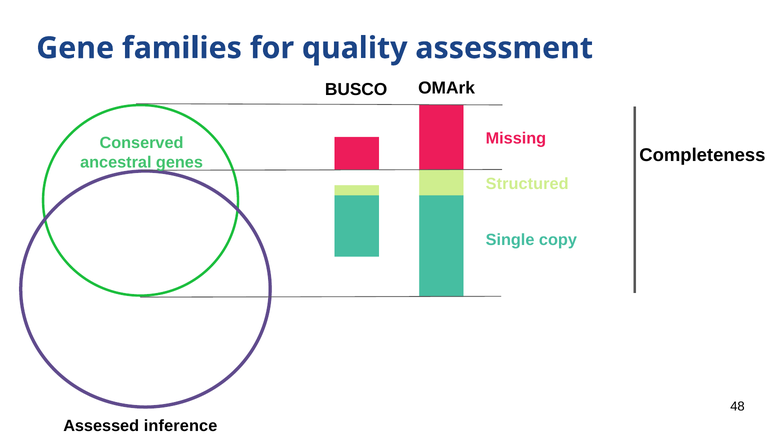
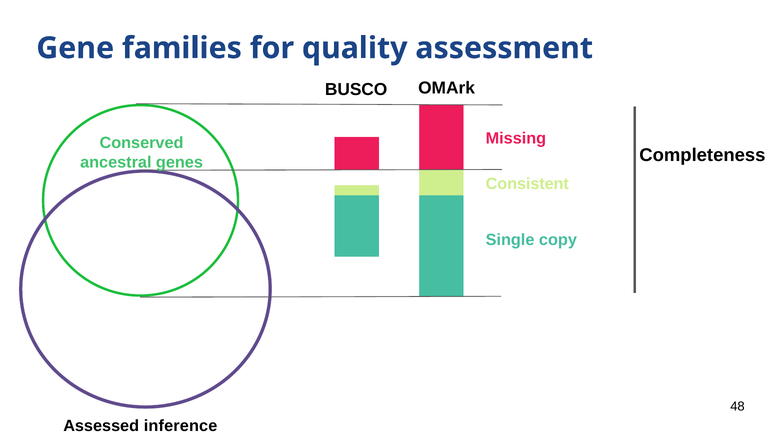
Structured: Structured -> Consistent (527, 184)
